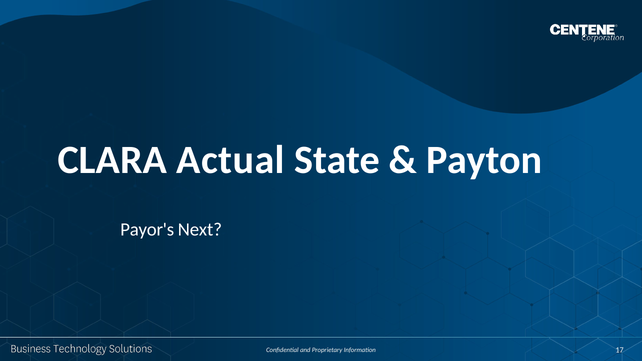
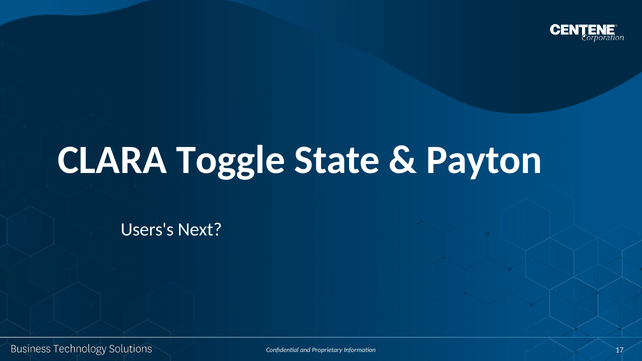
Actual: Actual -> Toggle (231, 160)
Payor's: Payor's -> Users's (147, 230)
